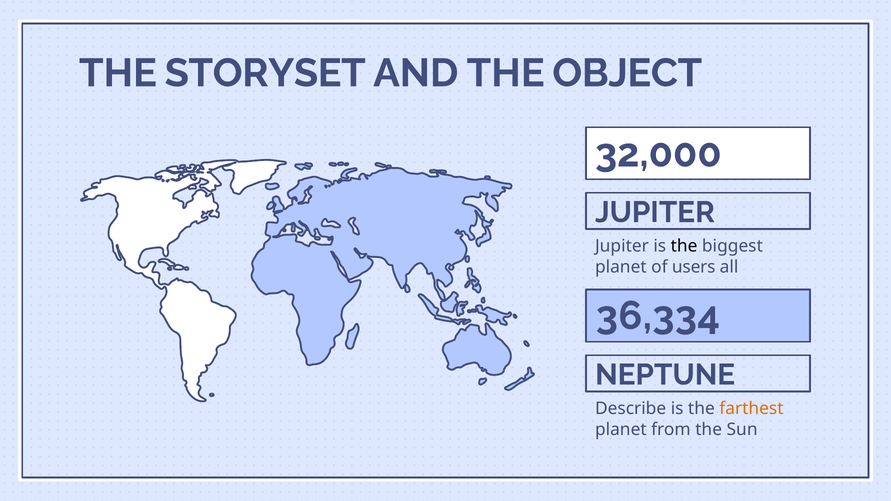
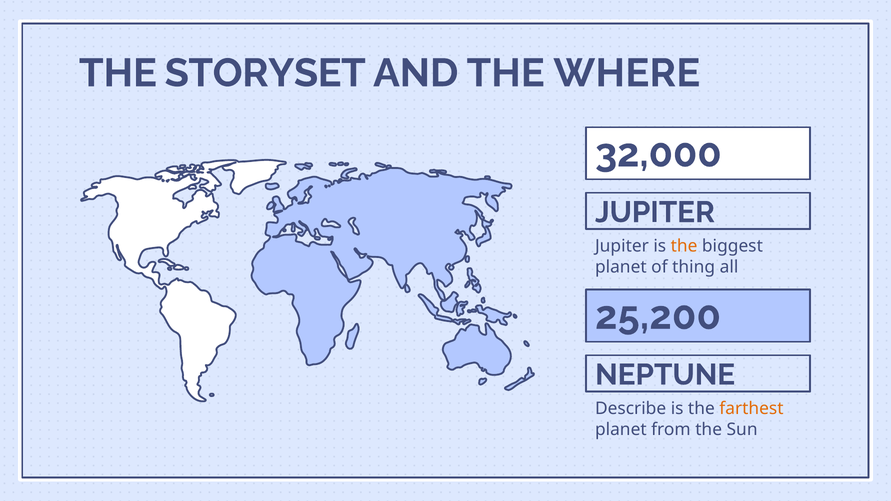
OBJECT: OBJECT -> WHERE (627, 73)
the colour: black -> orange (684, 246)
users: users -> thing (694, 267)
36,334: 36,334 -> 25,200 (658, 316)
